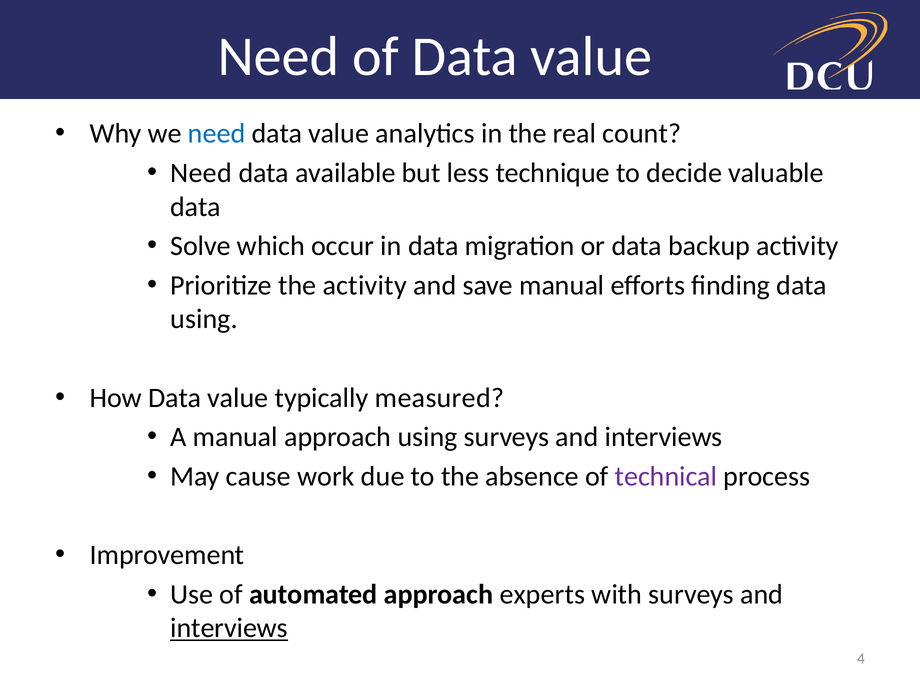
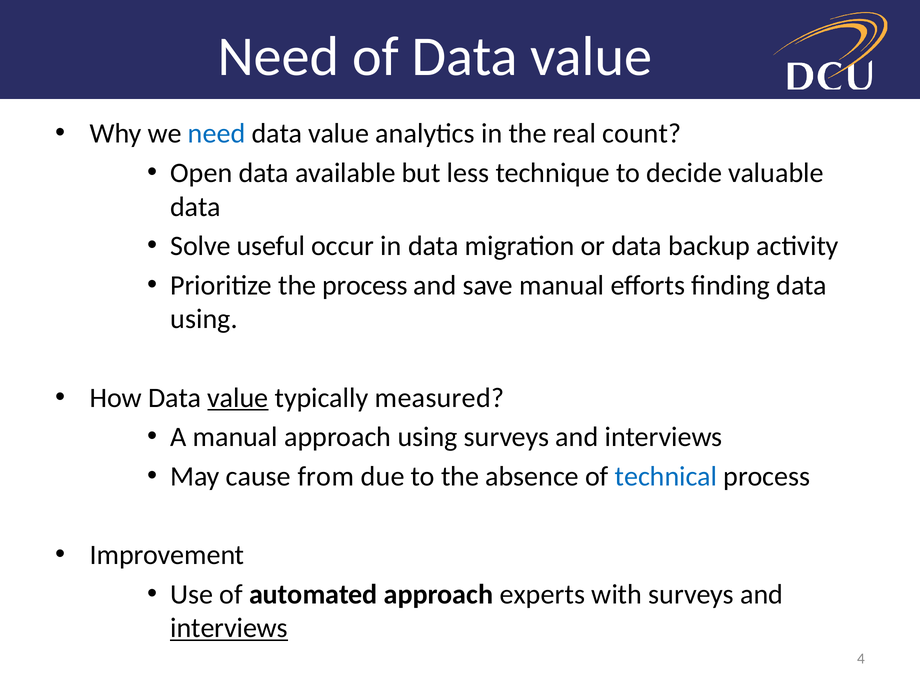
Need: Need -> Open (201, 173)
which: which -> useful (271, 246)
the activity: activity -> process (365, 285)
value underline: none -> present (238, 398)
work: work -> from (326, 476)
technical colour: purple -> blue (666, 476)
